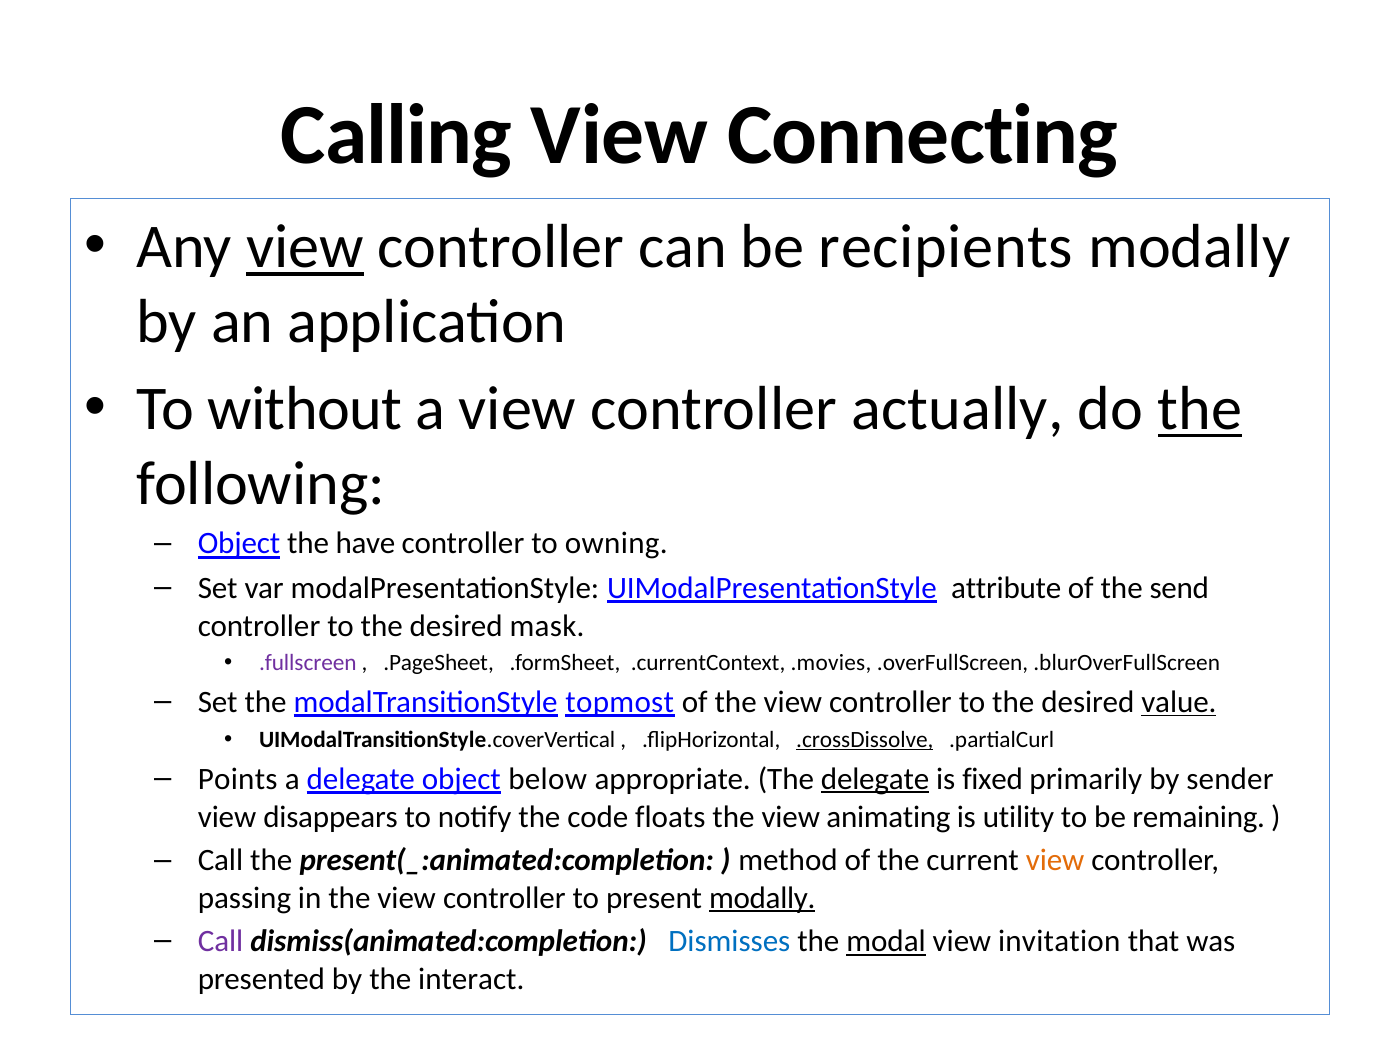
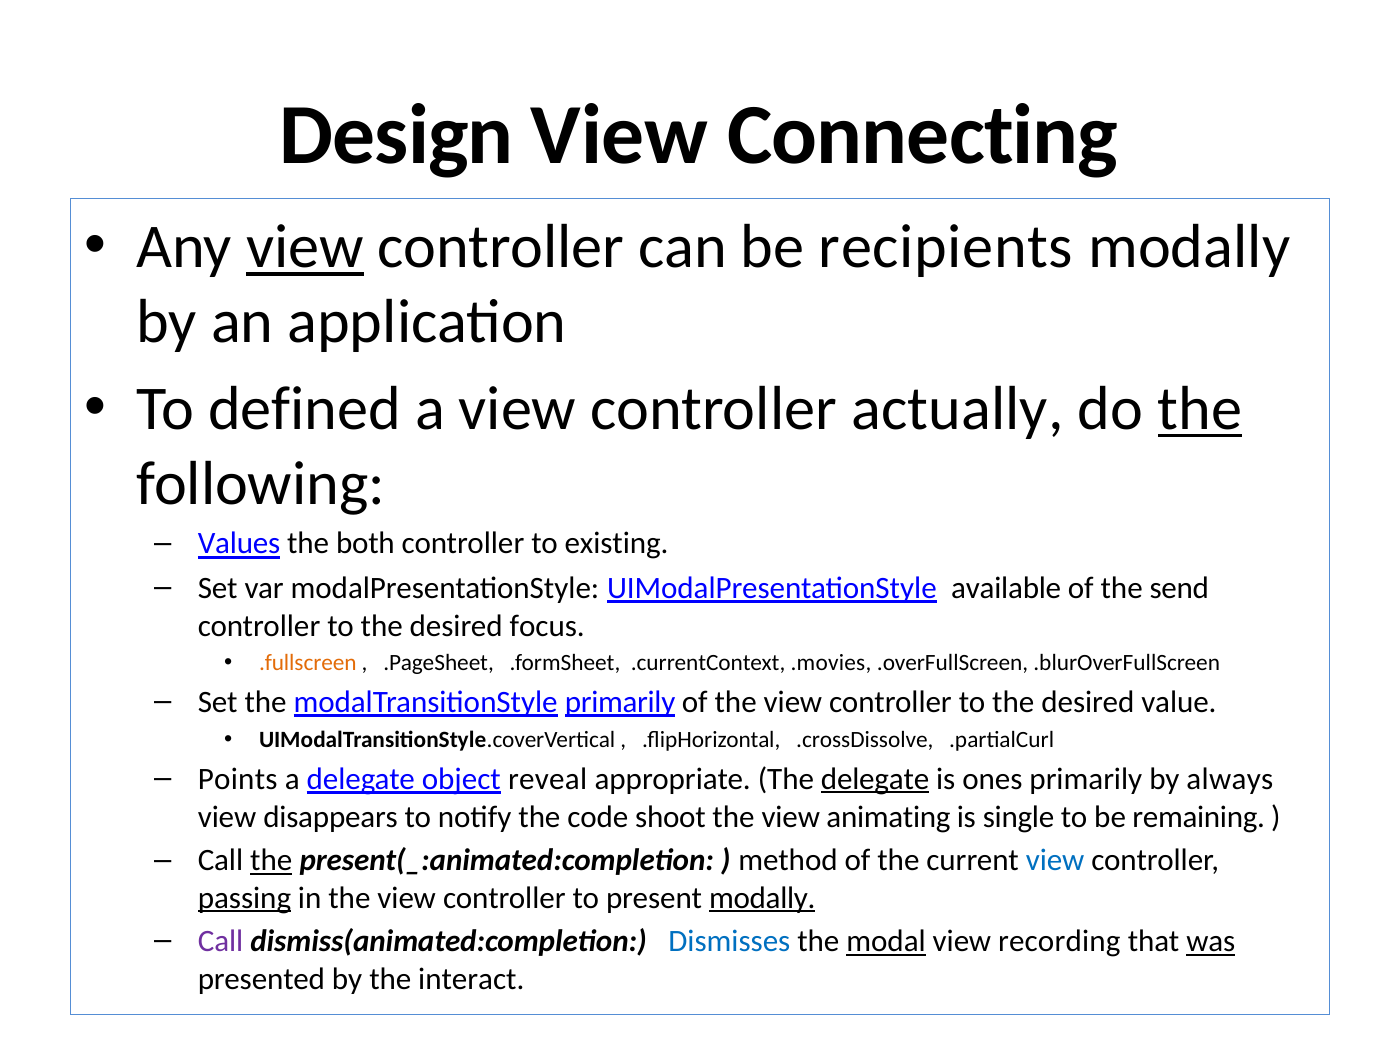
Calling: Calling -> Design (397, 136)
without: without -> defined (305, 409)
Object: Object -> Values (239, 544)
have: have -> both (365, 544)
owning: owning -> existing (617, 544)
attribute: attribute -> available (1006, 588)
mask: mask -> focus (547, 626)
.fullscreen colour: purple -> orange (308, 663)
modalTransitionStyle topmost: topmost -> primarily (620, 702)
value underline: present -> none (1179, 702)
.crossDissolve underline: present -> none (865, 740)
below: below -> reveal (548, 779)
fixed: fixed -> ones (992, 779)
sender: sender -> always (1230, 779)
floats: floats -> shoot (670, 817)
utility: utility -> single (1019, 817)
the underline: none -> present (271, 861)
view colour: orange -> blue (1055, 861)
passing underline: none -> present (244, 898)
invitation: invitation -> recording (1059, 941)
was underline: none -> present (1211, 941)
